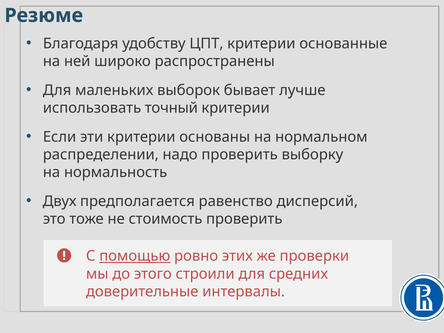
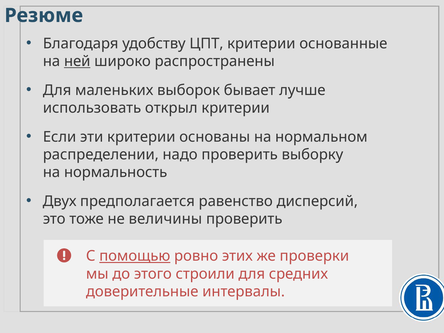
ней underline: none -> present (77, 61)
точный: точный -> открыл (171, 108)
стоимость: стоимость -> величины (165, 219)
